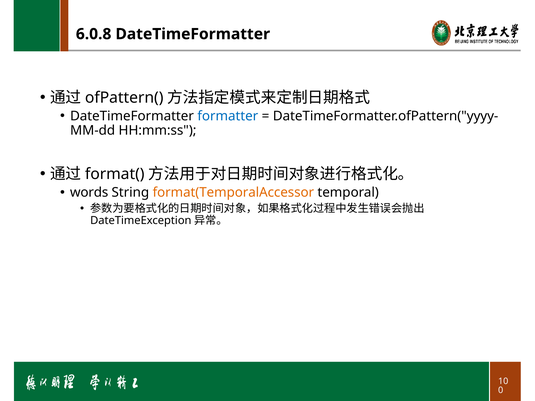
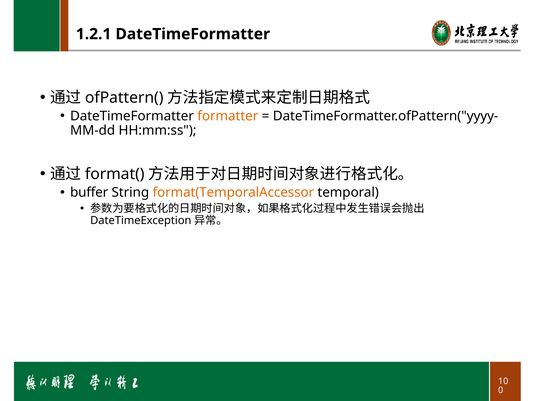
6.0.8: 6.0.8 -> 1.2.1 (94, 34)
formatter colour: blue -> orange (228, 116)
words: words -> buffer (89, 193)
